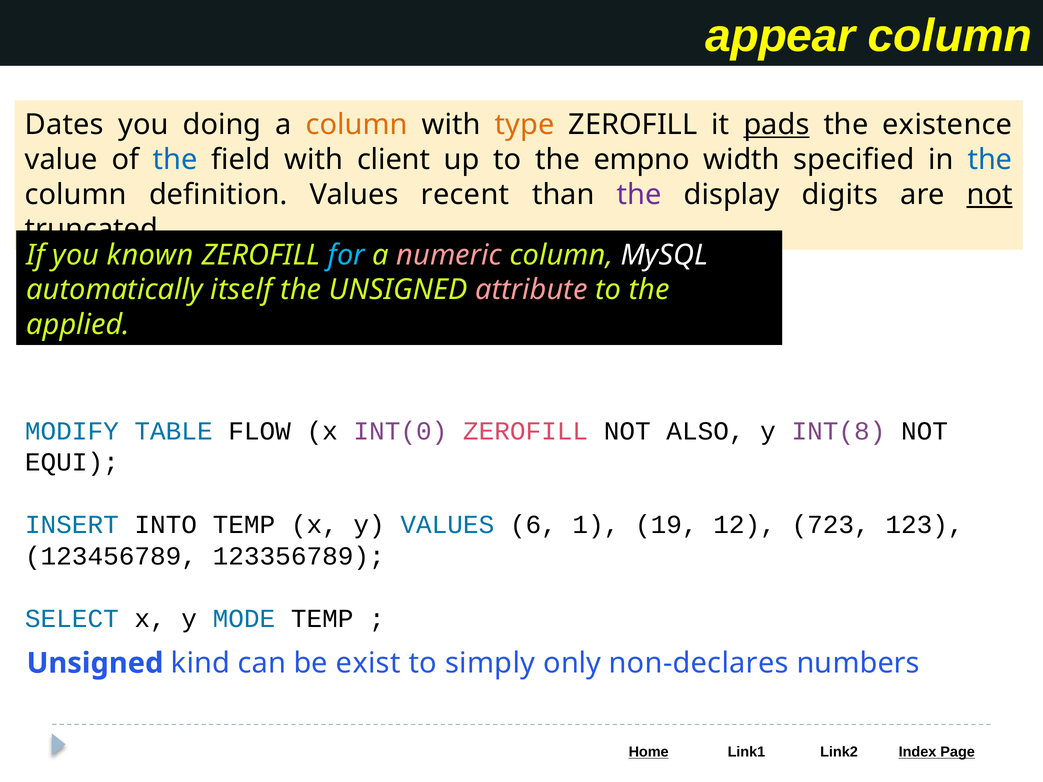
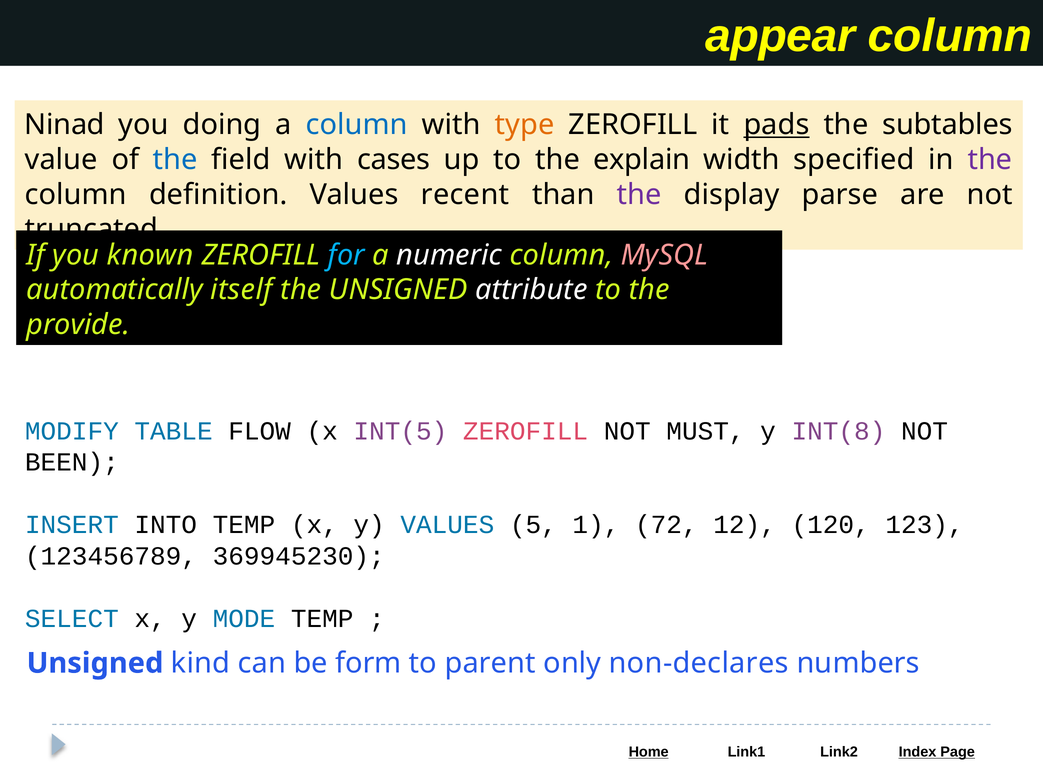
Dates: Dates -> Ninad (65, 125)
column colour: orange -> blue (357, 125)
existence: existence -> subtables (947, 125)
client: client -> cases (394, 160)
empno: empno -> explain (642, 160)
the colour: blue -> purple (990, 160)
digits: digits -> parse (840, 195)
not underline: present -> none (990, 195)
numeric colour: pink -> white (449, 255)
MySQL colour: white -> pink (664, 255)
attribute colour: pink -> white (531, 290)
applied: applied -> provide (78, 325)
INT(0: INT(0 -> INT(5 (400, 431)
ALSO: ALSO -> MUST (705, 431)
EQUI: EQUI -> BEEN (72, 462)
6: 6 -> 5 (533, 525)
19: 19 -> 72 (666, 525)
723: 723 -> 120 (831, 525)
123356789: 123356789 -> 369945230 (299, 556)
exist: exist -> form (368, 663)
simply: simply -> parent (490, 663)
